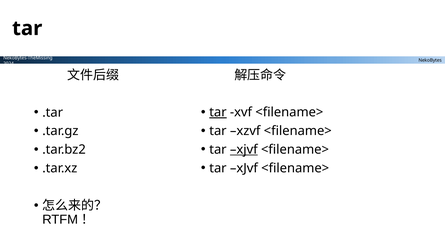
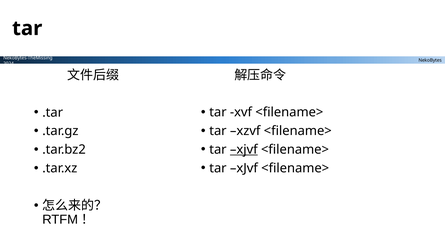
tar underline: present -> none (218, 112)
